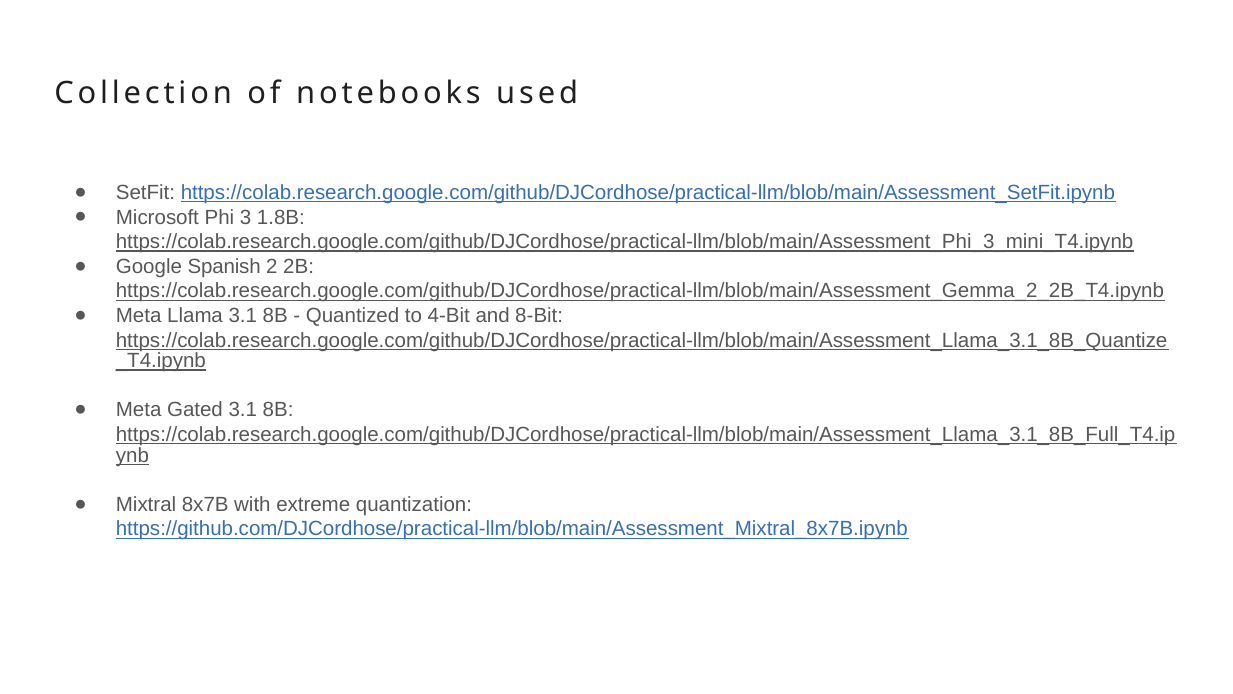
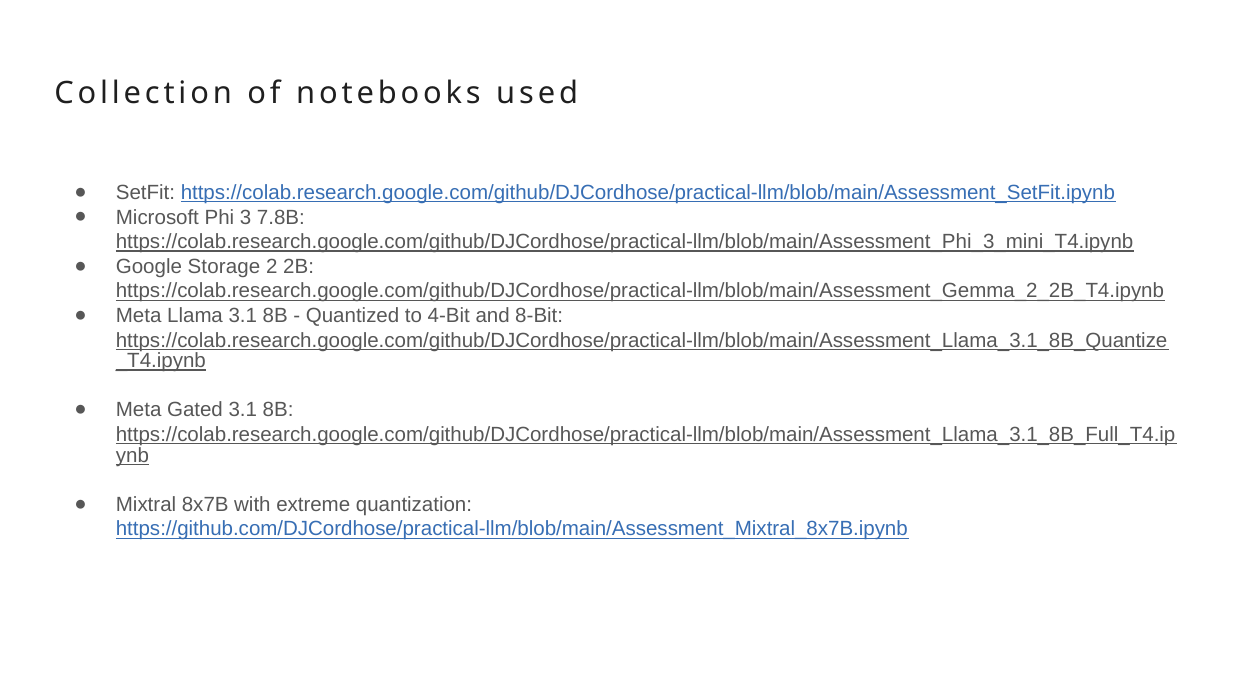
1.8B: 1.8B -> 7.8B (281, 217)
Spanish: Spanish -> Storage (224, 266)
